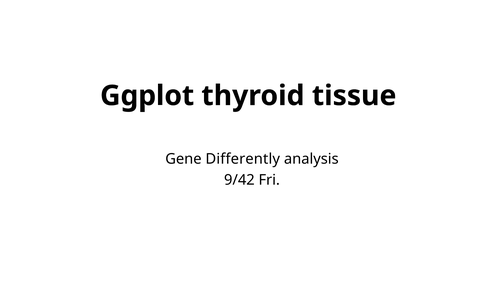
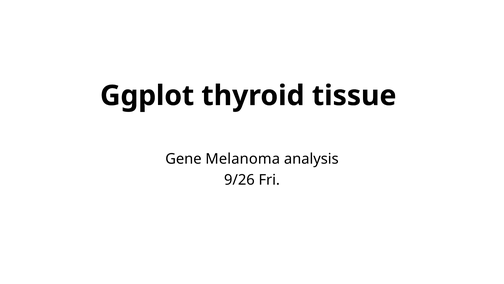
Differently: Differently -> Melanoma (243, 159)
9/42: 9/42 -> 9/26 (239, 180)
